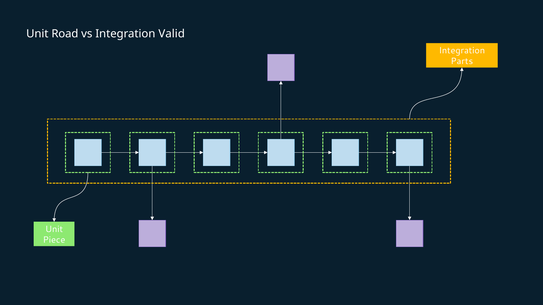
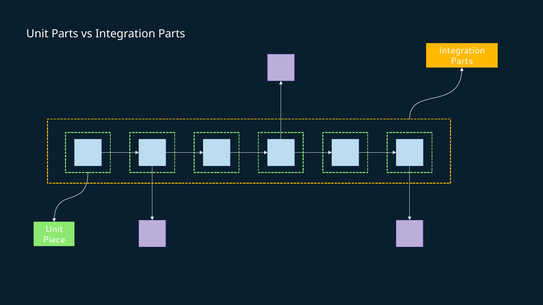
Unit Road: Road -> Parts (65, 34)
vs Integration Valid: Valid -> Parts (172, 34)
